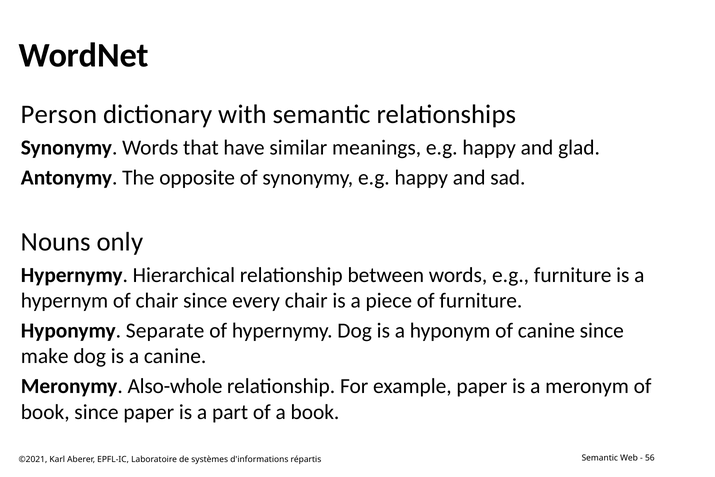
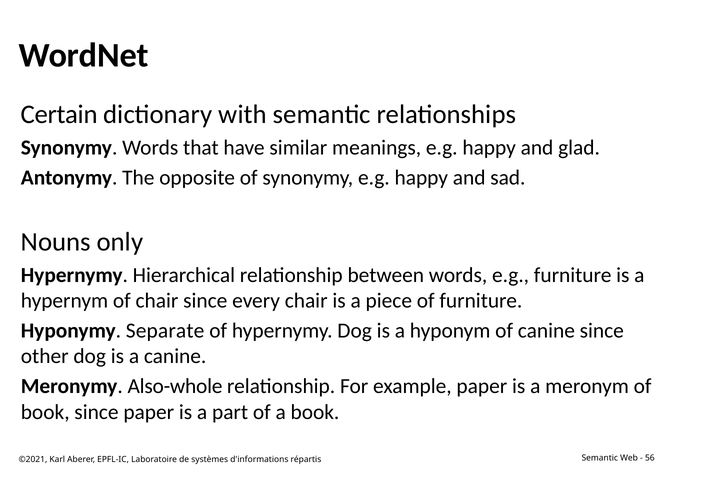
Person: Person -> Certain (59, 115)
make: make -> other (45, 356)
